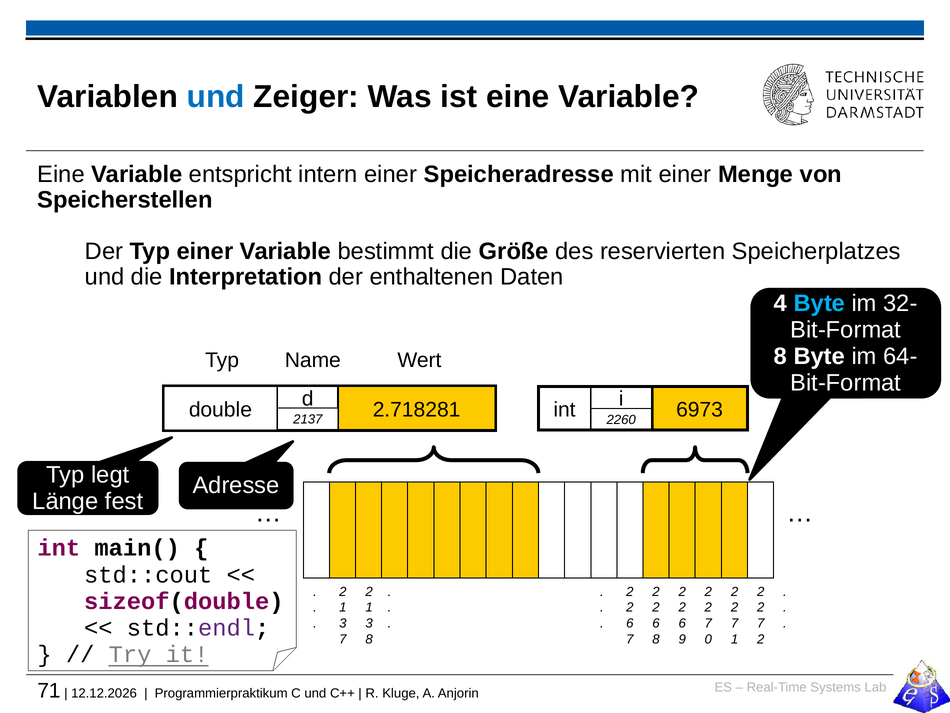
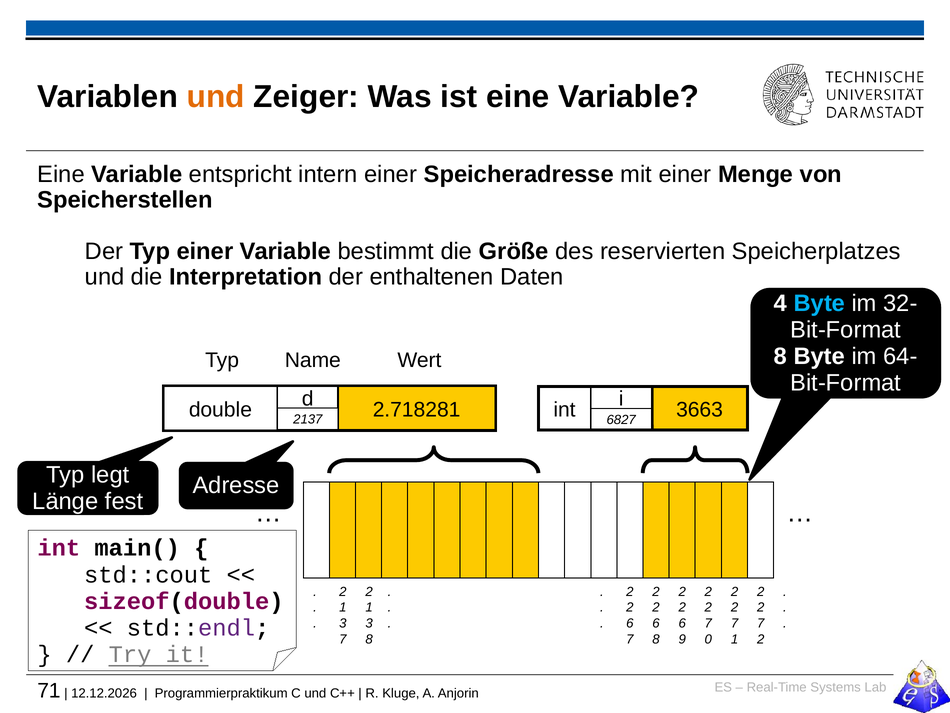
und colour: blue -> orange (216, 97)
6973: 6973 -> 3663 (700, 409)
2260: 2260 -> 6827 (621, 420)
